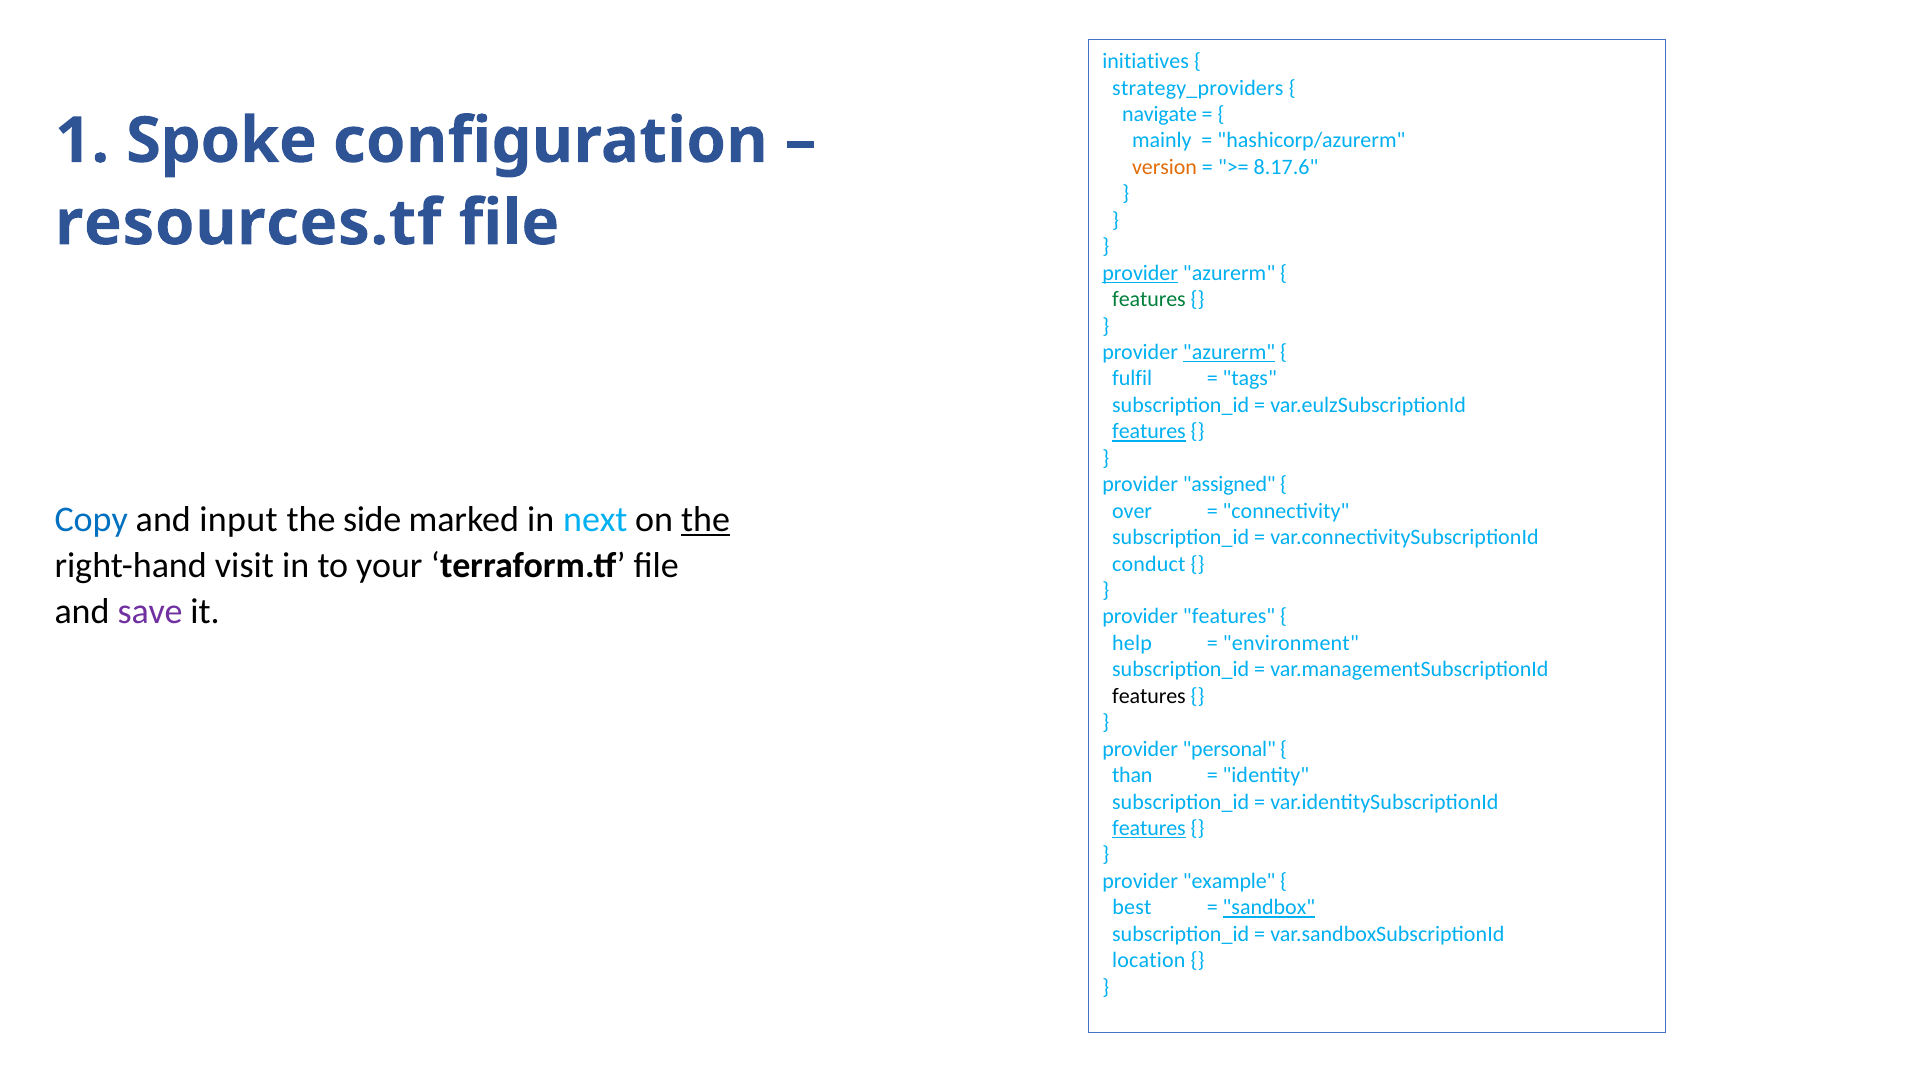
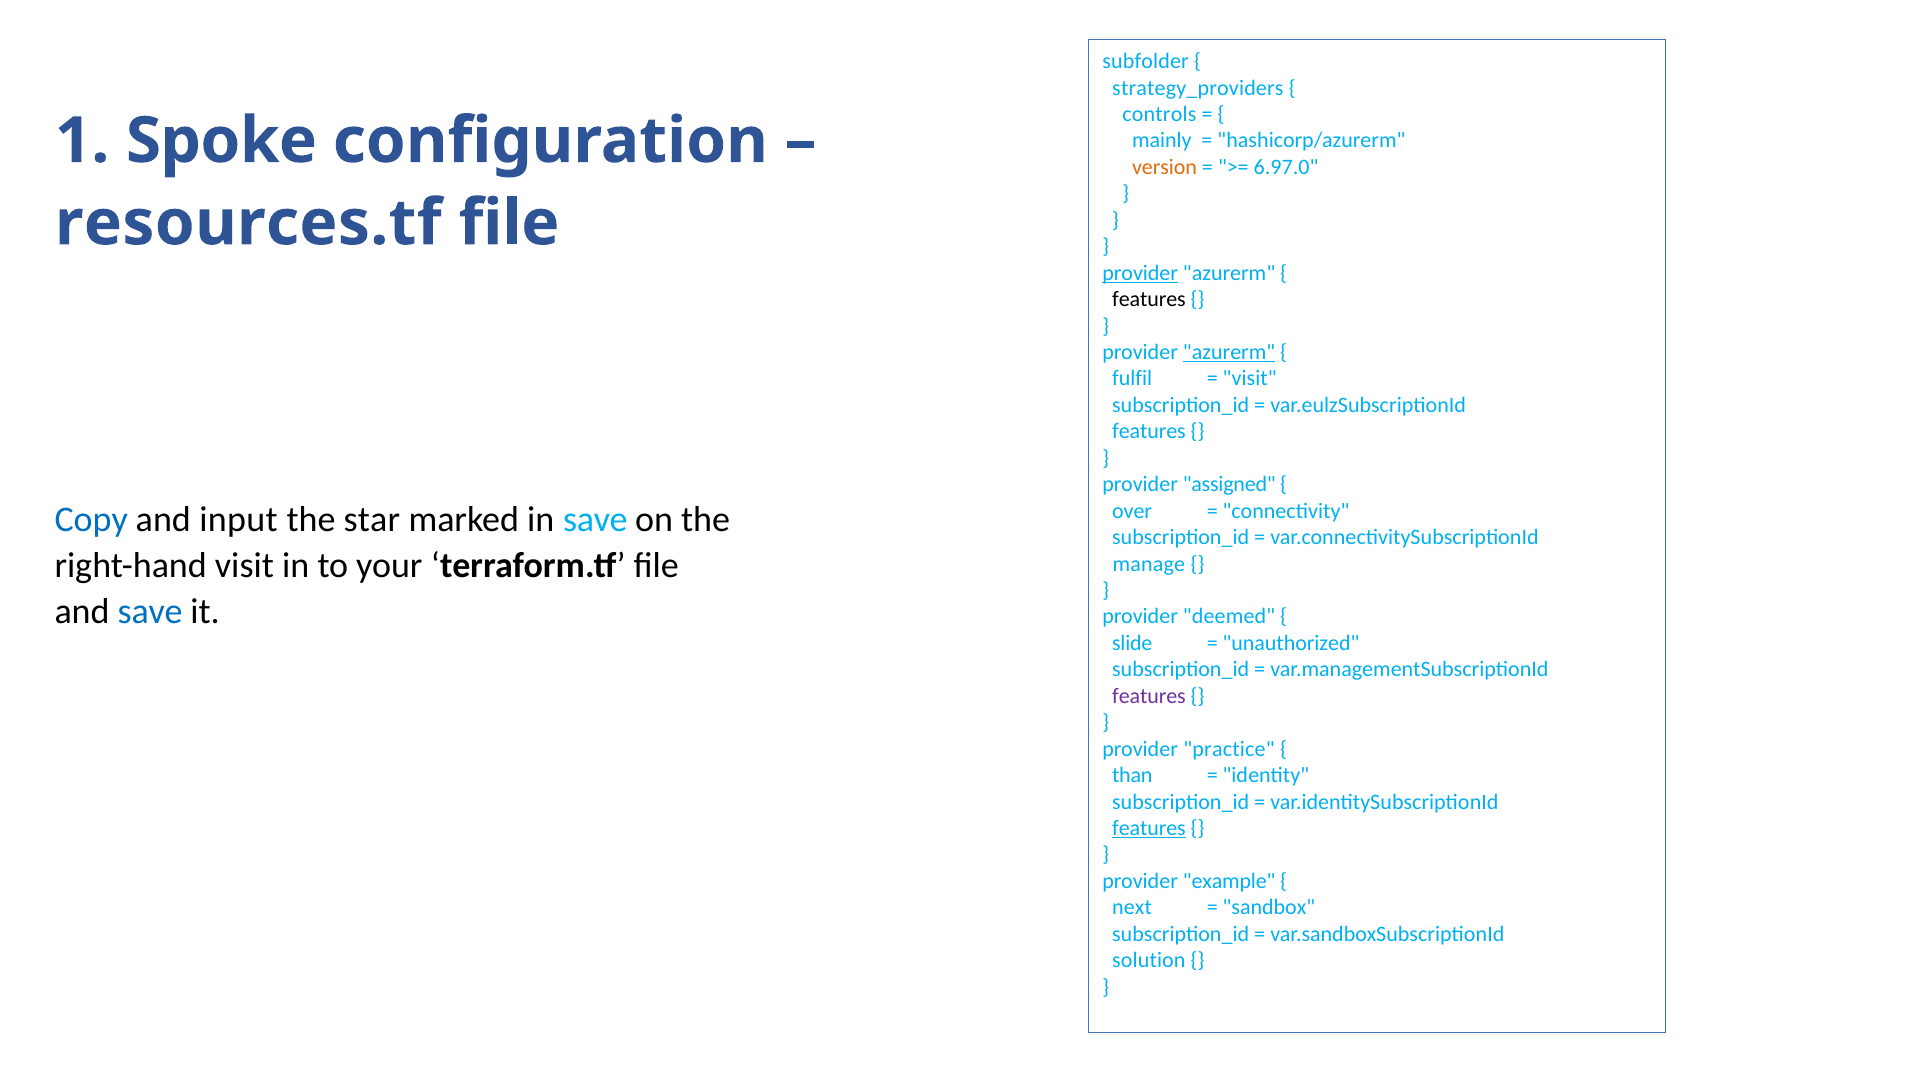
initiatives: initiatives -> subfolder (1146, 61)
navigate: navigate -> controls (1159, 114)
8.17.6: 8.17.6 -> 6.97.0 (1286, 167)
features colour: green -> black (1149, 299)
tags: tags -> visit (1250, 379)
features underline: present -> none (1149, 432)
side: side -> star (372, 519)
in next: next -> save (595, 519)
the underline: present -> none (706, 519)
conduct: conduct -> manage (1149, 564)
save colour: purple -> blue (150, 612)
provider features: features -> deemed (1229, 617)
help: help -> slide (1132, 643)
environment: environment -> unauthorized (1291, 643)
features colour: black -> purple (1149, 696)
personal: personal -> practice (1229, 749)
best: best -> next (1132, 908)
sandbox underline: present -> none (1269, 908)
location: location -> solution (1149, 961)
